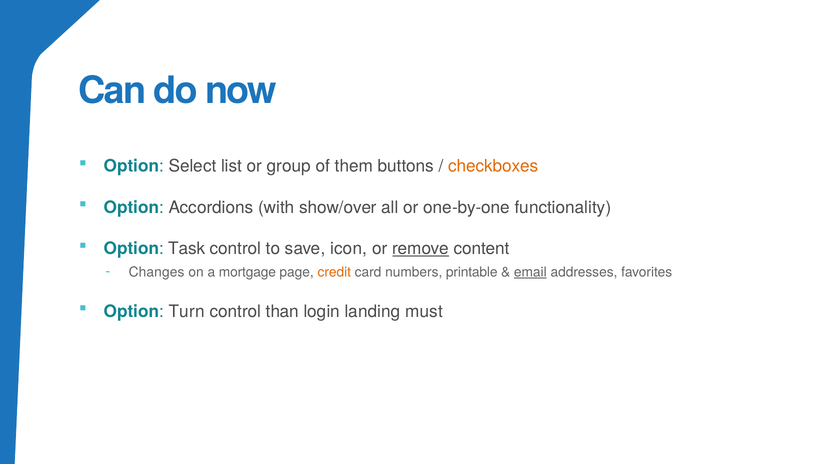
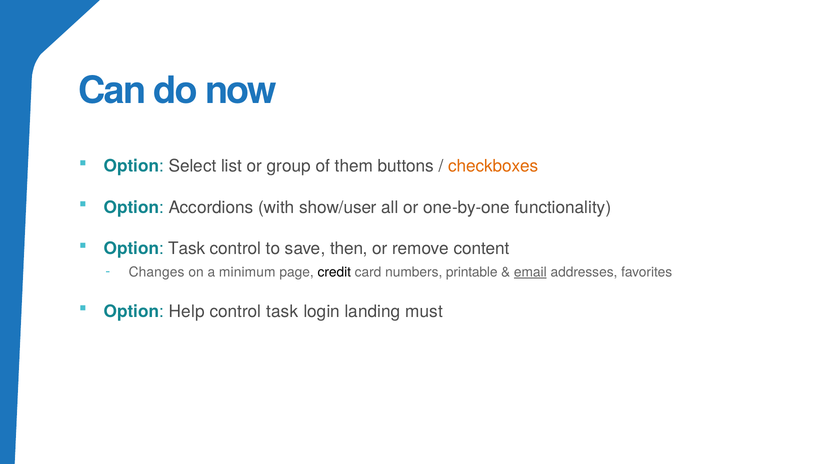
show/over: show/over -> show/user (338, 207)
icon: icon -> then (349, 249)
remove underline: present -> none (421, 249)
mortgage: mortgage -> minimum (247, 272)
credit colour: orange -> black (334, 272)
Turn: Turn -> Help (187, 312)
control than: than -> task (282, 312)
